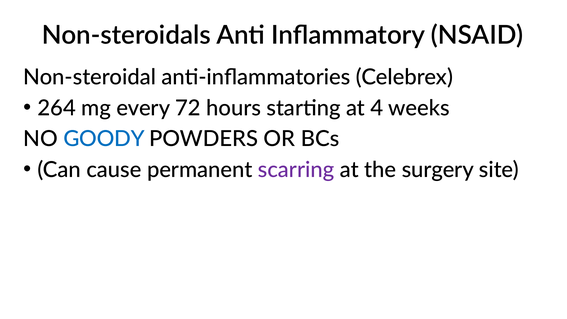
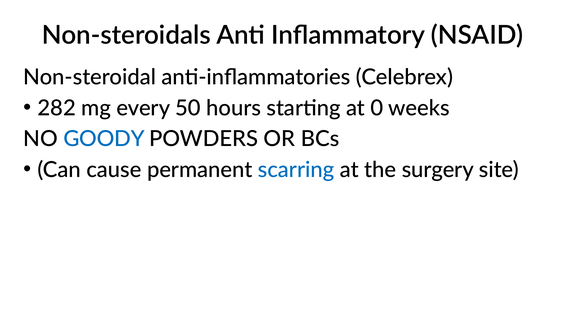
264: 264 -> 282 (57, 108)
72: 72 -> 50 (188, 108)
4: 4 -> 0 (377, 108)
scarring colour: purple -> blue (296, 170)
